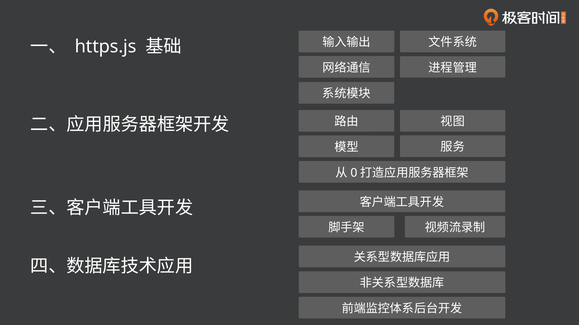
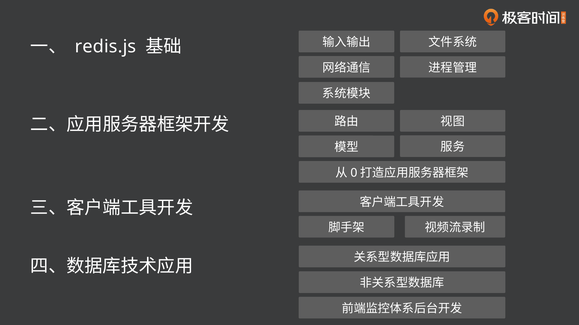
https.js: https.js -> redis.js (106, 47)
